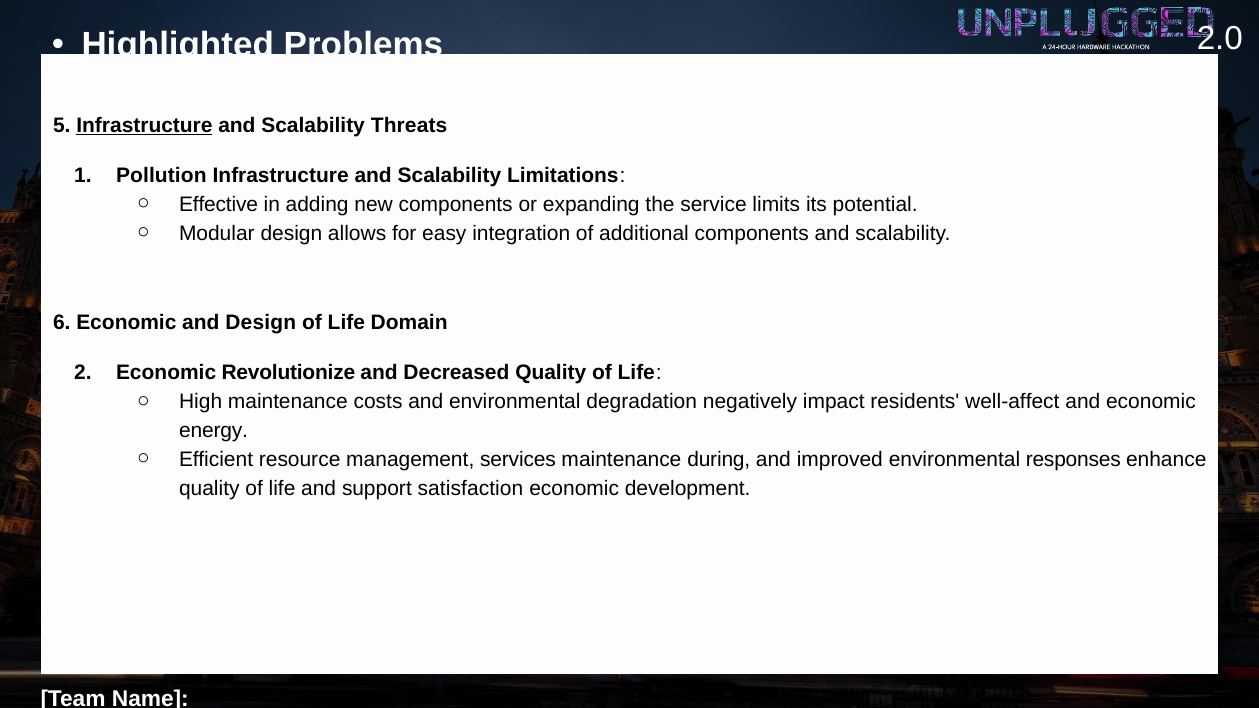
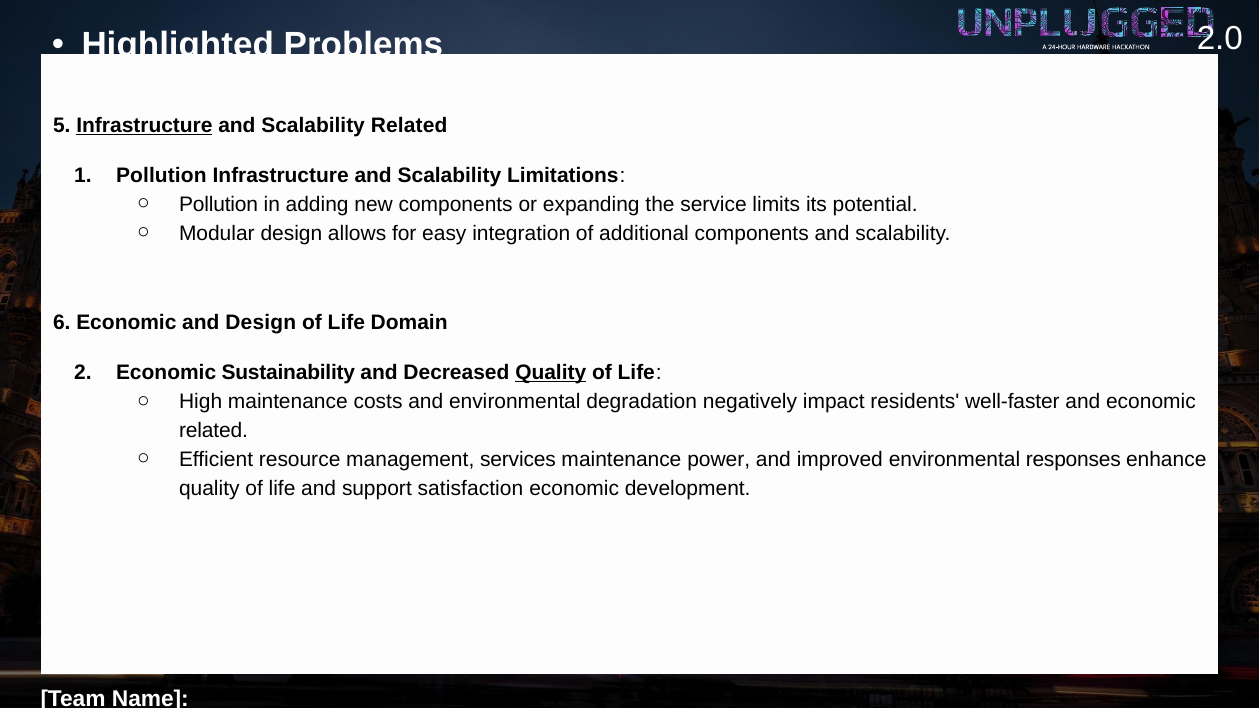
Scalability Threats: Threats -> Related (409, 125)
Effective: Effective -> Pollution (219, 204)
Revolutionize: Revolutionize -> Sustainability (288, 372)
Quality underline: none -> present (551, 372)
well-affect: well-affect -> well-faster (1012, 401)
energy: energy -> related (213, 430)
during: during -> power (719, 459)
